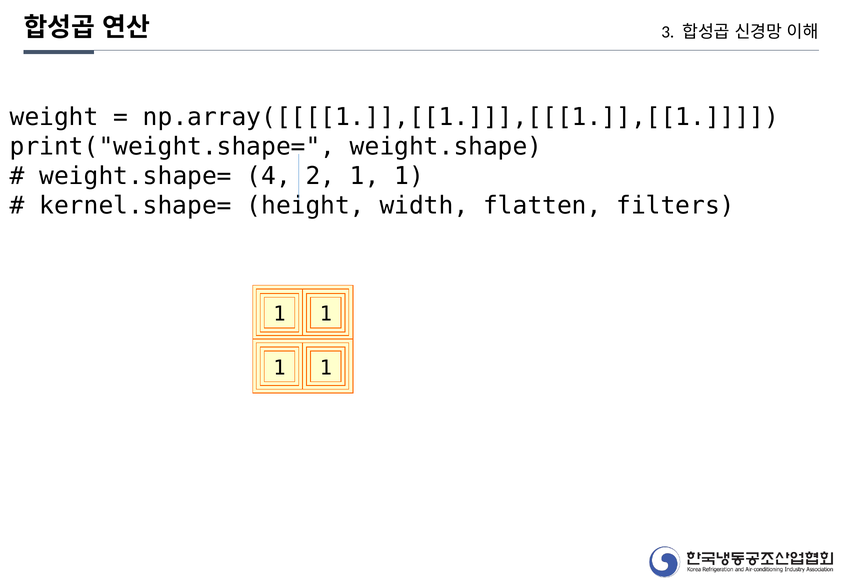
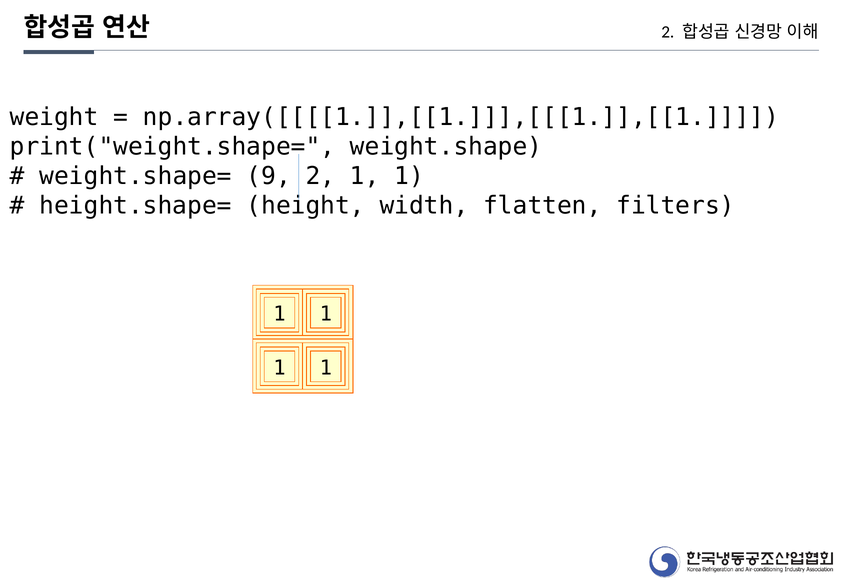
3: 3 -> 2 (668, 32)
4: 4 -> 9 (269, 176)
kernel.shape=: kernel.shape= -> height.shape= (136, 206)
